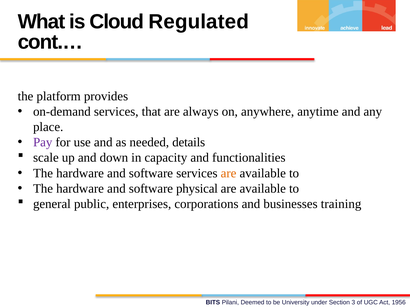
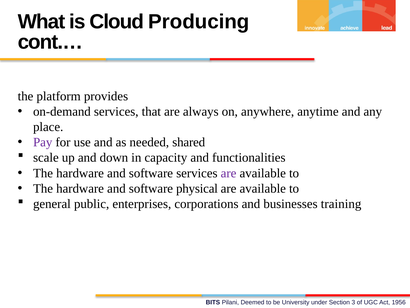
Regulated: Regulated -> Producing (199, 22)
details: details -> shared (189, 142)
are colour: orange -> purple (229, 173)
